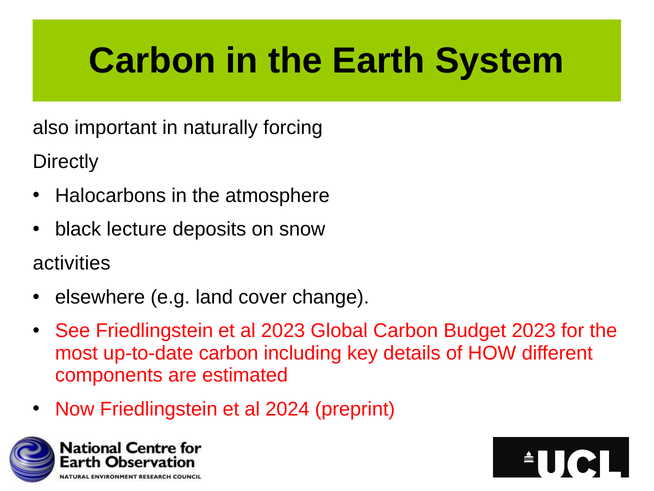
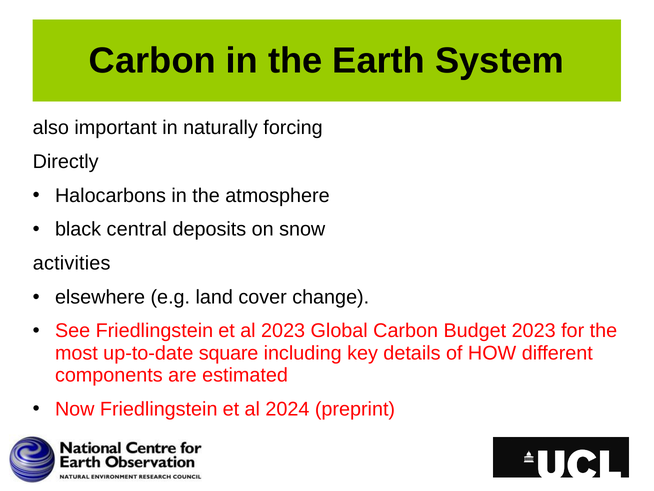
lecture: lecture -> central (137, 229)
up-to-date carbon: carbon -> square (229, 353)
